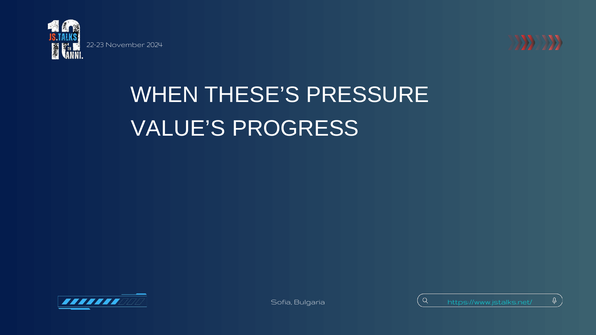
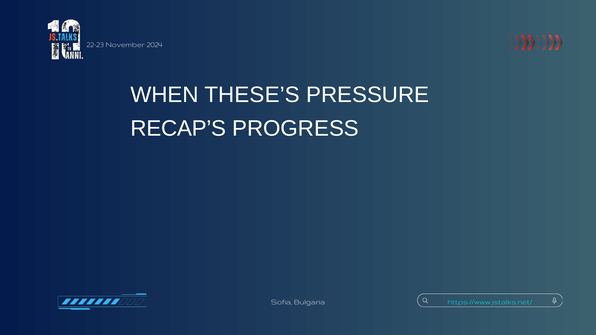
VALUE’S: VALUE’S -> RECAP’S (178, 129)
